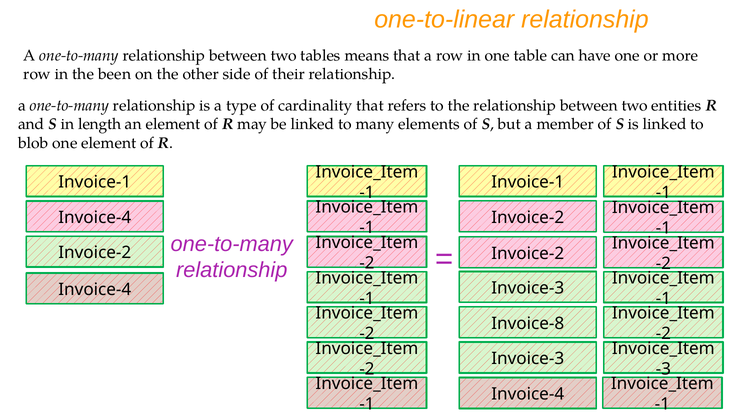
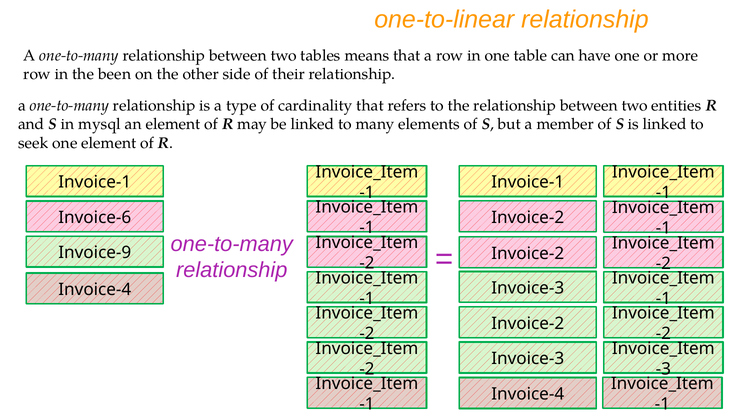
length: length -> mysql (100, 124)
blob: blob -> seek (33, 143)
Invoice-4: Invoice-4 -> Invoice-6 (95, 218)
Invoice-2: Invoice-2 -> Invoice-9 (95, 253)
Invoice-8: Invoice-8 -> Invoice-2 (528, 324)
